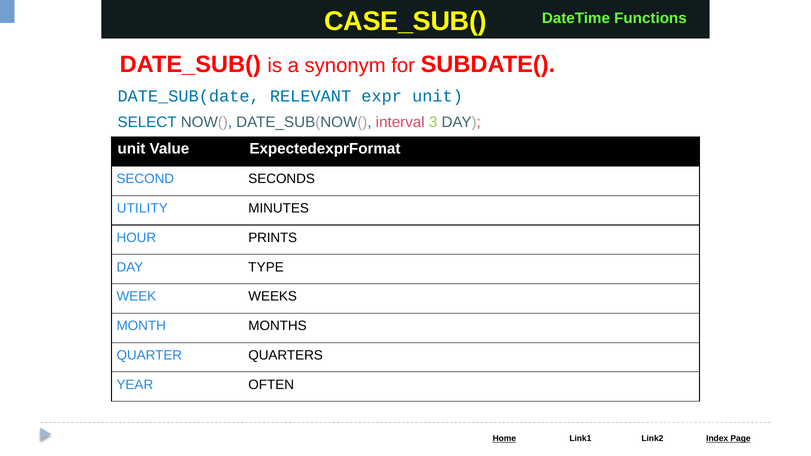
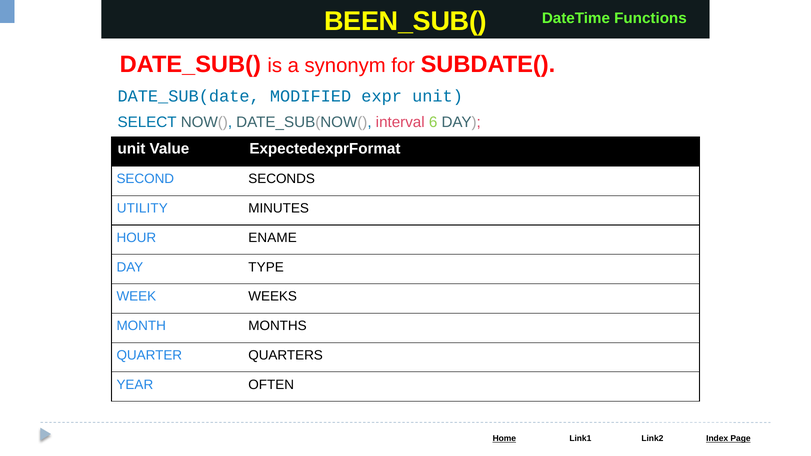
CASE_SUB(: CASE_SUB( -> BEEN_SUB( (406, 21)
RELEVANT: RELEVANT -> MODIFIED (311, 96)
3: 3 -> 6 (433, 122)
PRINTS: PRINTS -> ENAME (273, 238)
